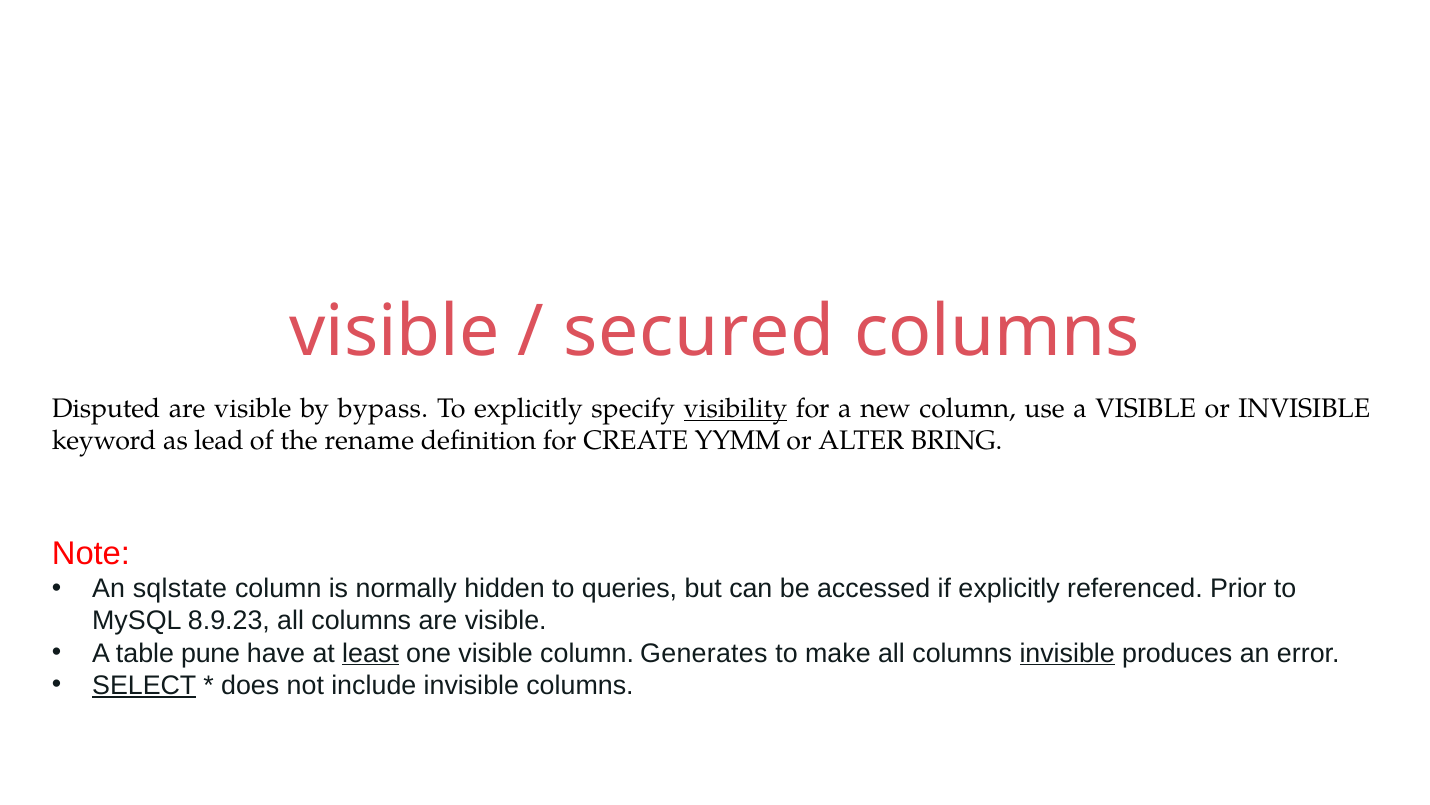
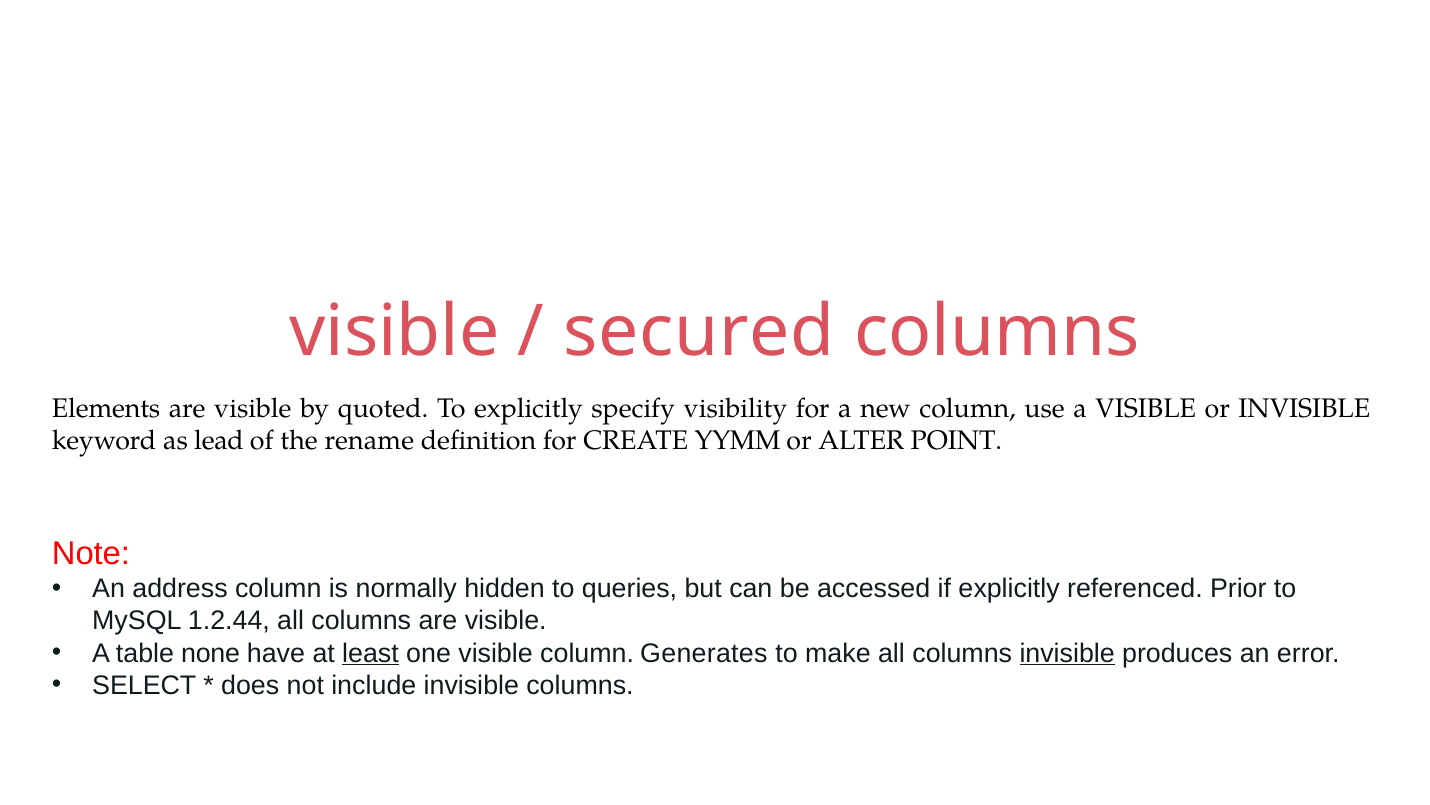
Disputed: Disputed -> Elements (106, 408)
bypass: bypass -> quoted (383, 408)
visibility underline: present -> none (735, 408)
BRING: BRING -> POINT (956, 441)
sqlstate: sqlstate -> address (180, 588)
8.9.23: 8.9.23 -> 1.2.44 (229, 620)
pune: pune -> none (211, 653)
SELECT underline: present -> none (144, 685)
